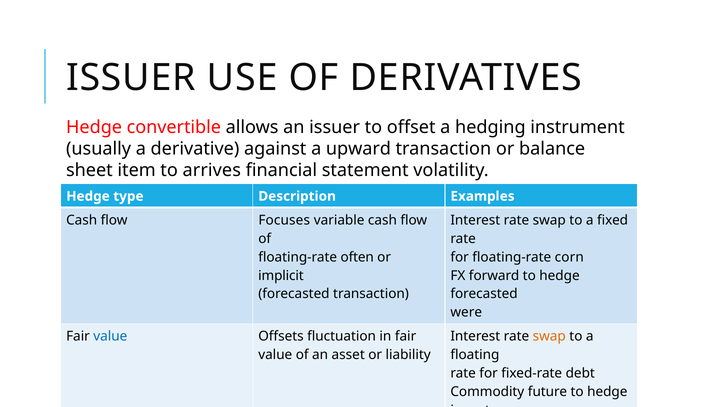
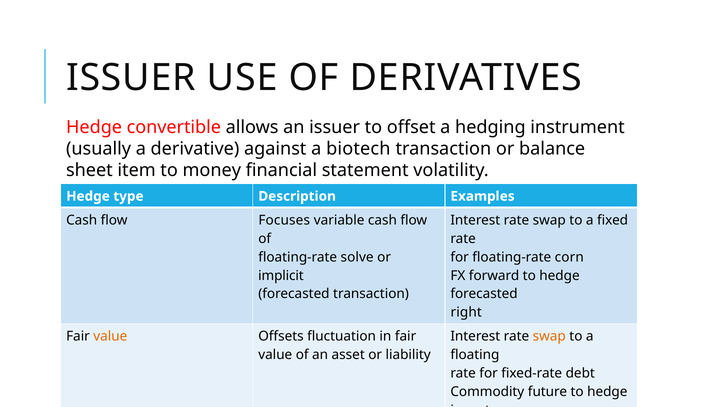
upward: upward -> biotech (358, 149)
arrives: arrives -> money (212, 170)
often: often -> solve (357, 257)
were: were -> right (466, 312)
value colour: blue -> orange (110, 336)
